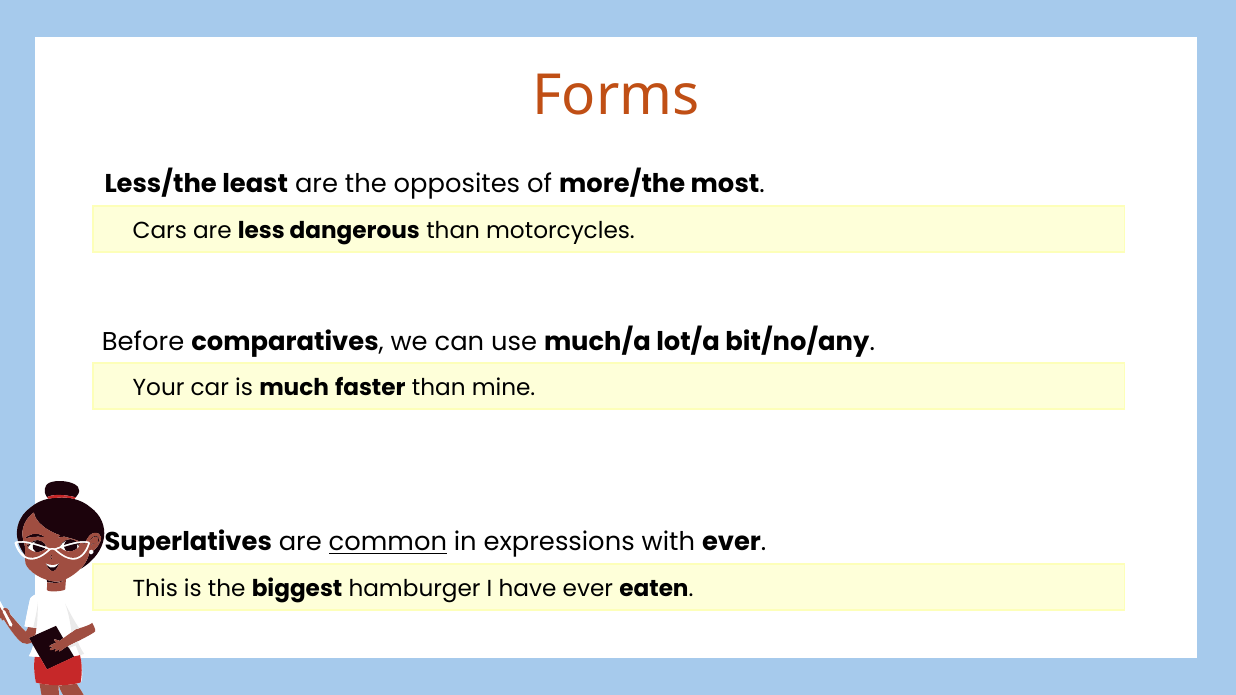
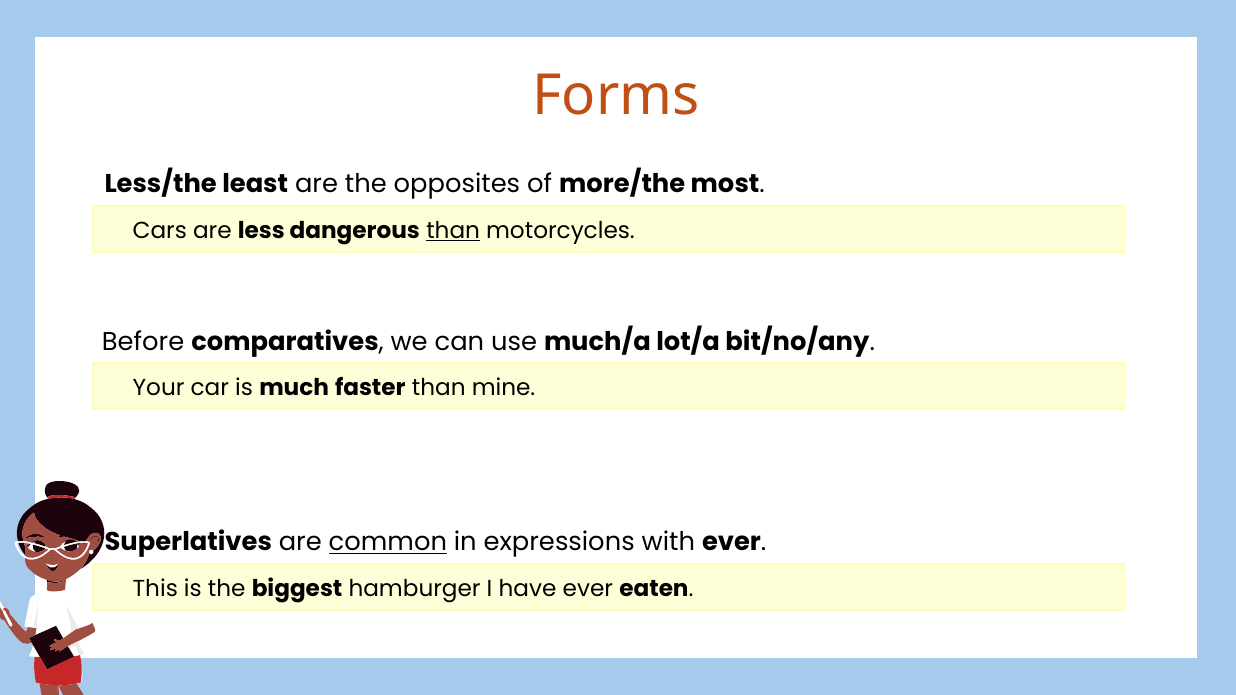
than underline: none -> present (453, 230)
